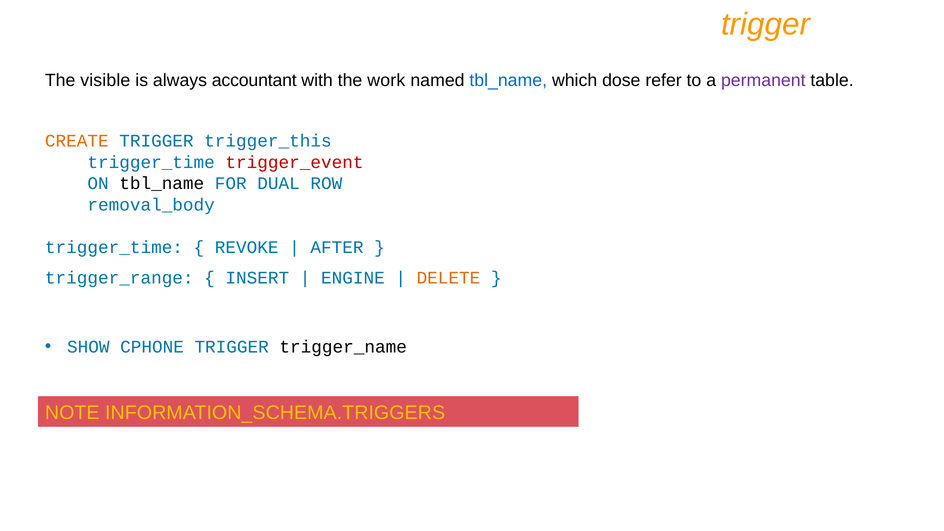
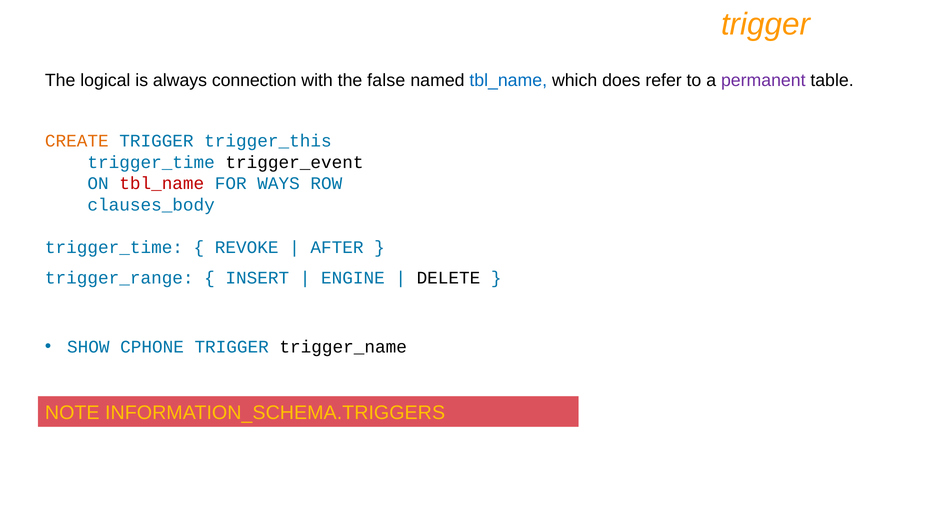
visible: visible -> logical (105, 80)
accountant: accountant -> connection (254, 80)
work: work -> false (386, 80)
dose: dose -> does (621, 80)
trigger_event colour: red -> black (294, 162)
tbl_name colour: black -> red (162, 184)
DUAL: DUAL -> WAYS (279, 184)
removal_body: removal_body -> clauses_body (151, 205)
DELETE colour: orange -> black (448, 278)
